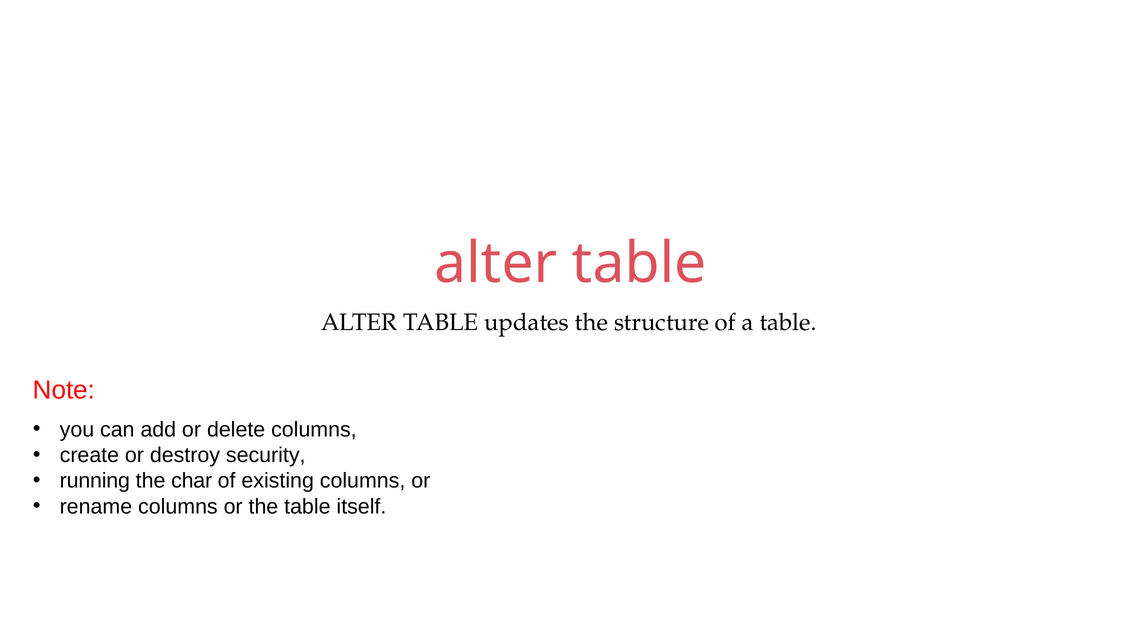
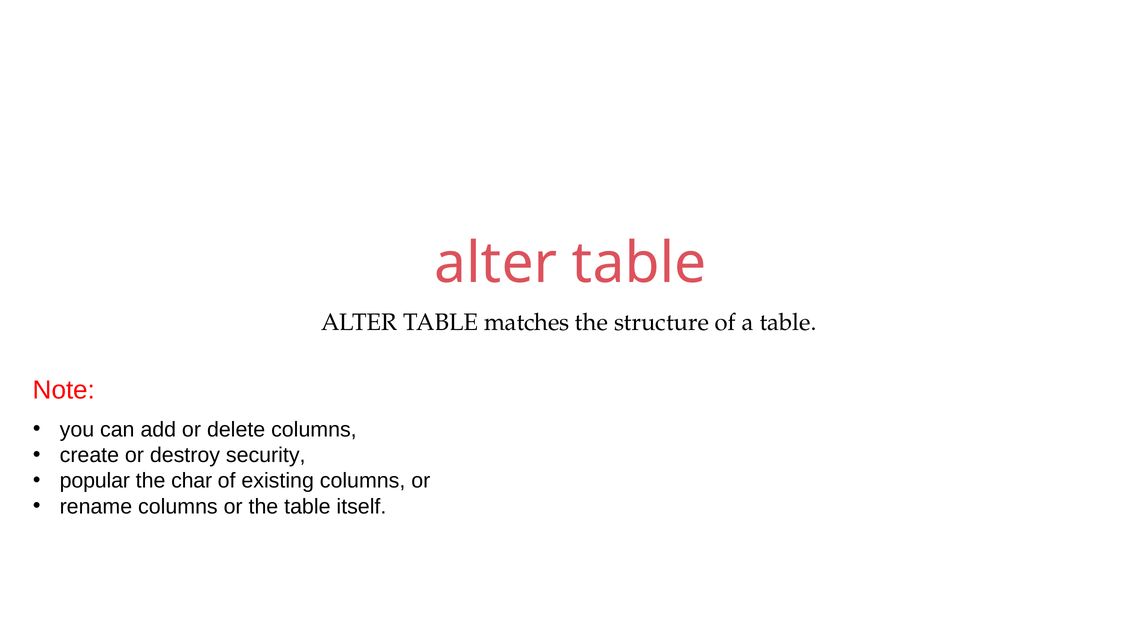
updates: updates -> matches (527, 322)
running: running -> popular (95, 481)
